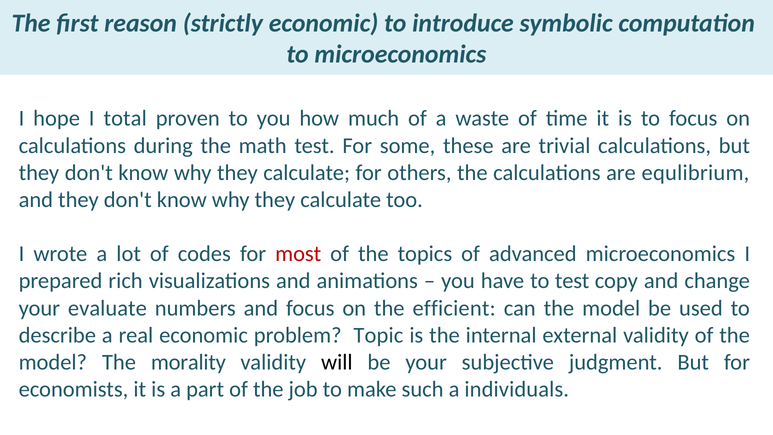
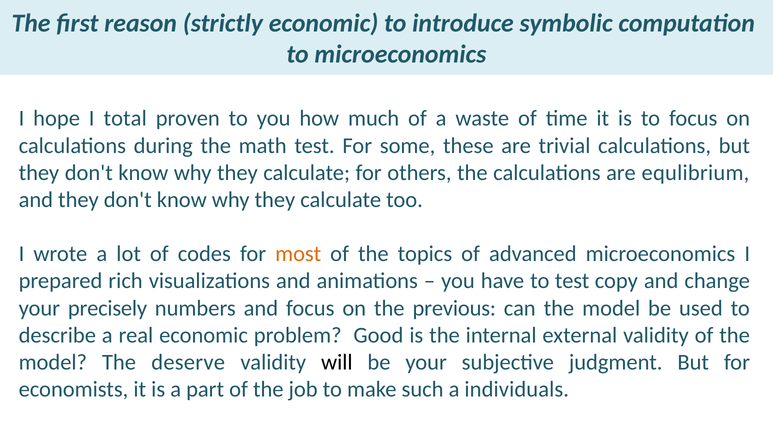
most colour: red -> orange (298, 254)
evaluate: evaluate -> precisely (108, 308)
efficient: efficient -> previous (454, 308)
Topic: Topic -> Good (378, 335)
morality: morality -> deserve (188, 362)
